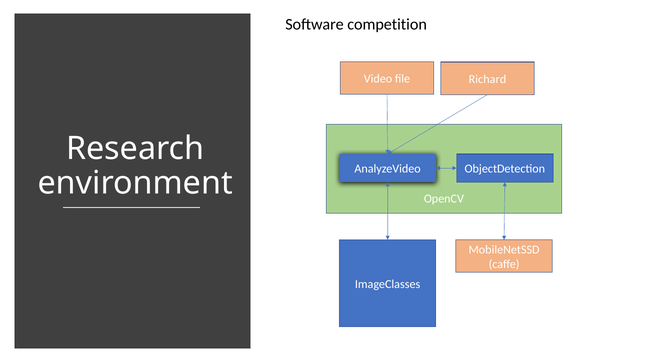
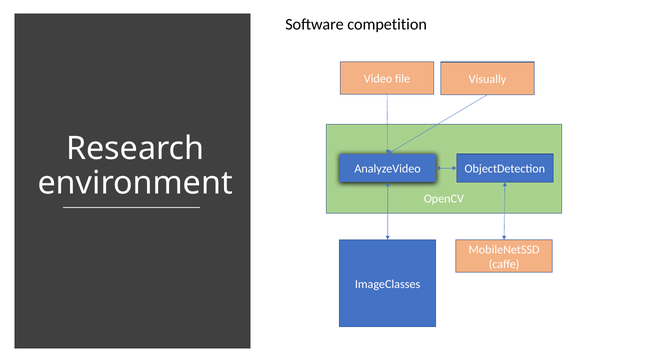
Richard: Richard -> Visually (487, 79)
